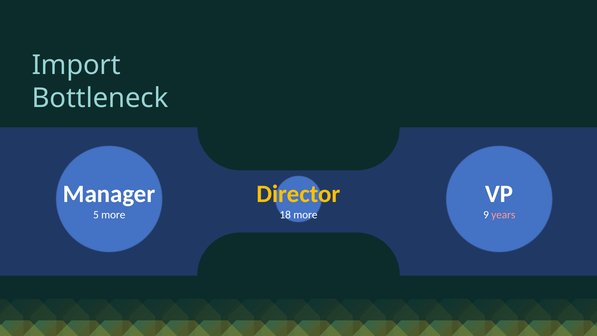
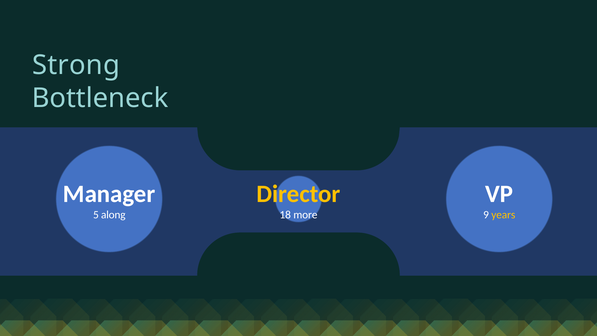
Import: Import -> Strong (76, 65)
5 more: more -> along (113, 215)
years colour: pink -> yellow (503, 215)
